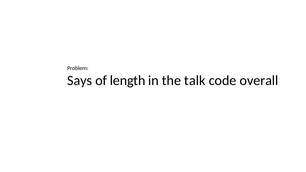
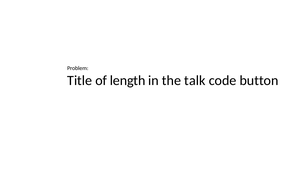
Says: Says -> Title (80, 81)
overall: overall -> button (259, 81)
